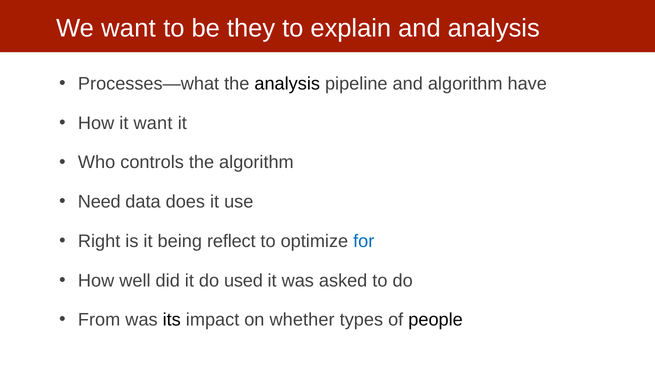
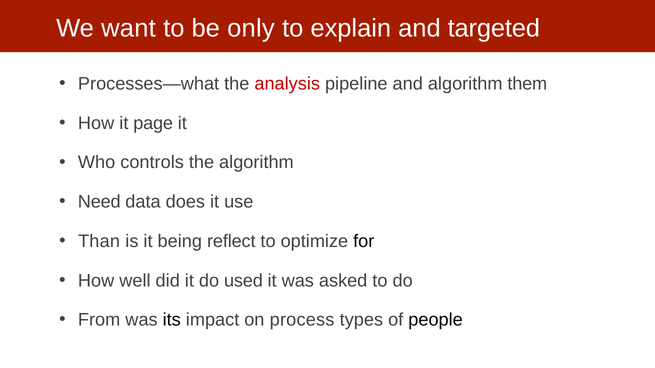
they: they -> only (251, 28)
and analysis: analysis -> targeted (494, 28)
analysis colour: black -> red (287, 84)
have: have -> them (527, 84)
it want: want -> page (153, 123)
Right: Right -> Than (99, 242)
for colour: blue -> black (364, 242)
whether: whether -> process (302, 320)
